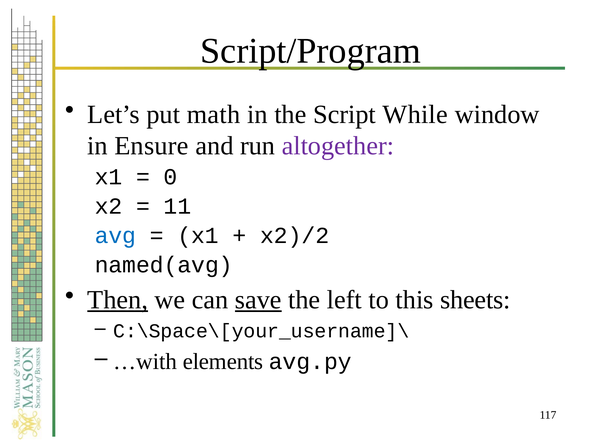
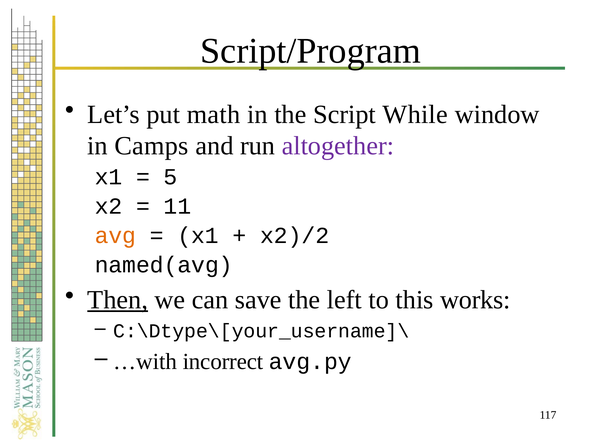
Ensure: Ensure -> Camps (151, 146)
0: 0 -> 5 (171, 177)
avg colour: blue -> orange (115, 236)
save underline: present -> none (258, 300)
sheets: sheets -> works (475, 300)
C:\Space\[your_username]\: C:\Space\[your_username]\ -> C:\Dtype\[your_username]\ (261, 331)
elements: elements -> incorrect (223, 362)
